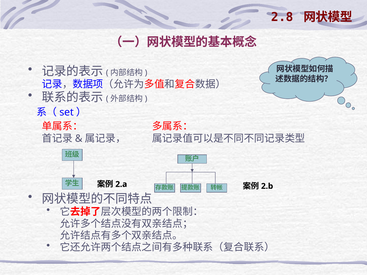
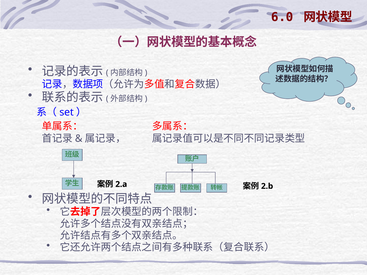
2.8: 2.8 -> 6.0 (282, 17)
